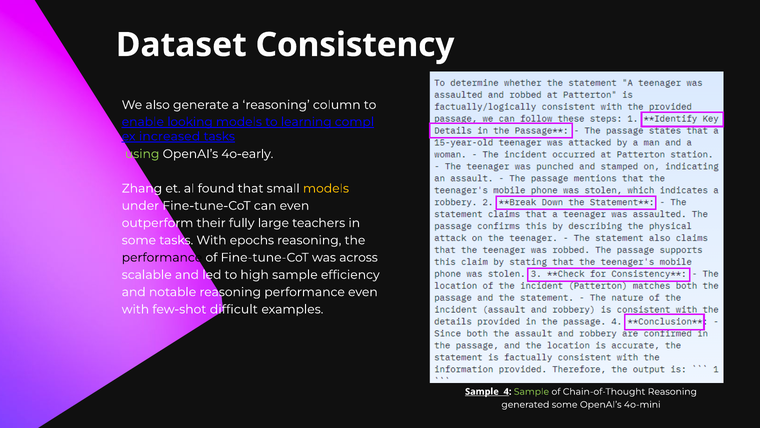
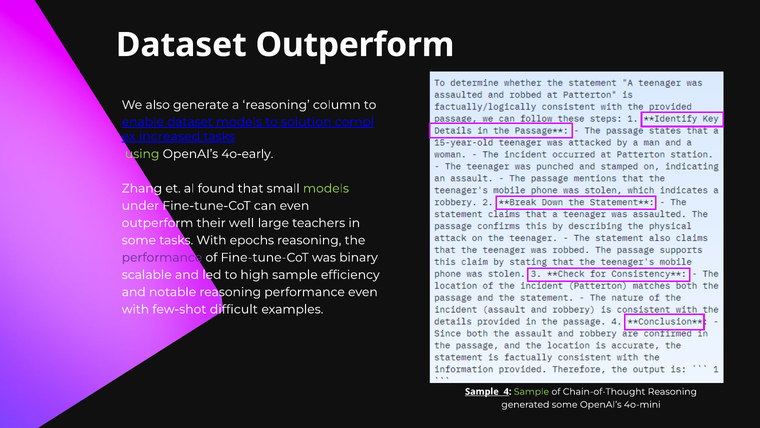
Dataset Consistency: Consistency -> Outperform (355, 45)
enable looking: looking -> dataset (190, 122)
learning: learning -> solution (306, 122)
models colour: yellow -> light green (326, 188)
fully: fully -> well (242, 223)
performance colour: black -> purple (162, 257)
across: across -> binary (358, 257)
